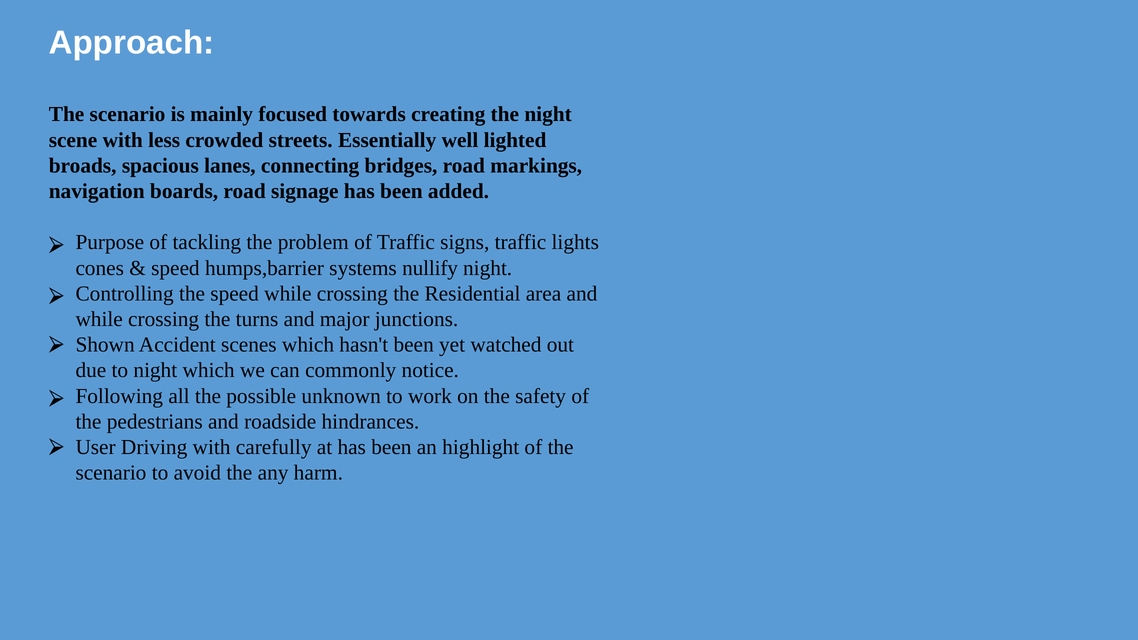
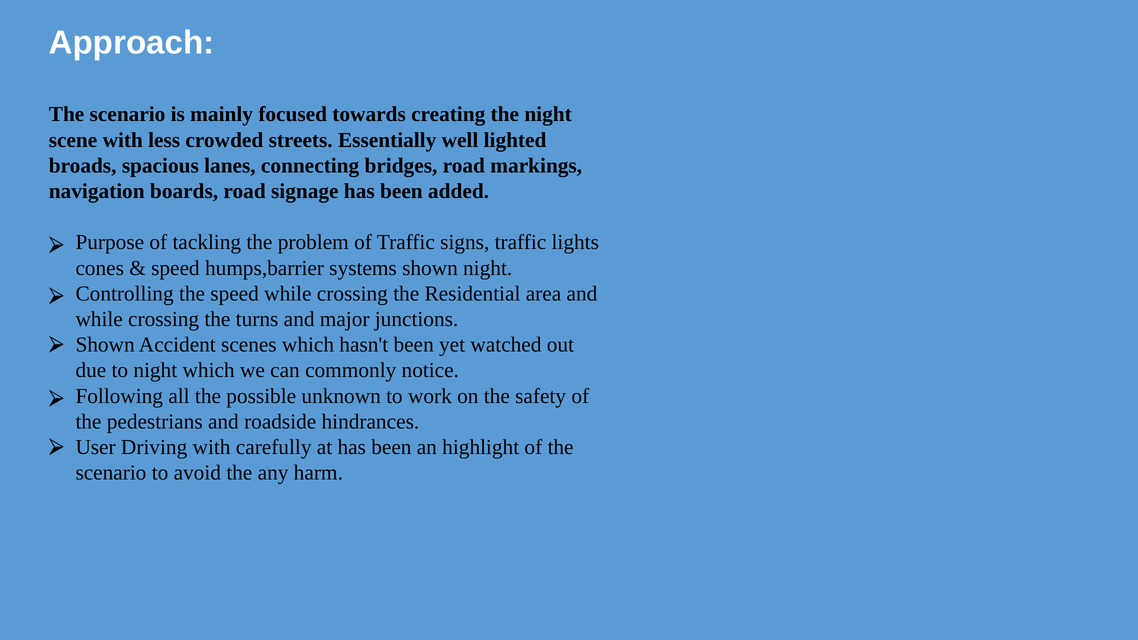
systems nullify: nullify -> shown (430, 268)
